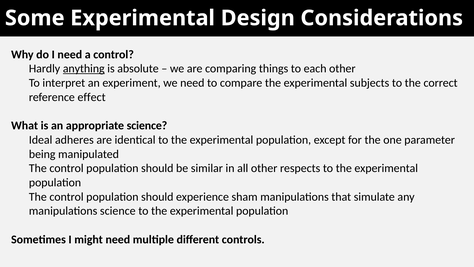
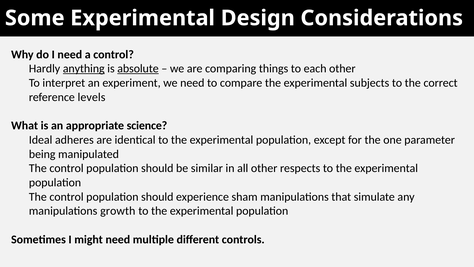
absolute underline: none -> present (138, 69)
effect: effect -> levels (92, 97)
manipulations science: science -> growth (118, 211)
